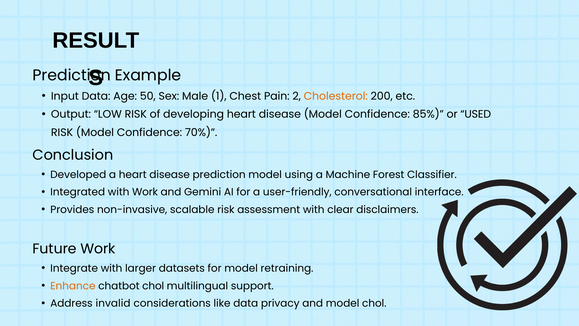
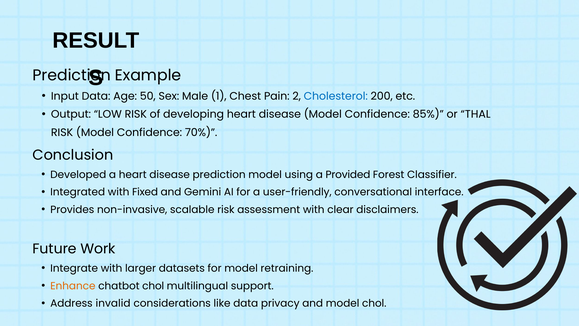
Cholesterol colour: orange -> blue (336, 96)
USED: USED -> THAL (476, 114)
Machine: Machine -> Provided (348, 174)
with Work: Work -> Fixed (145, 192)
